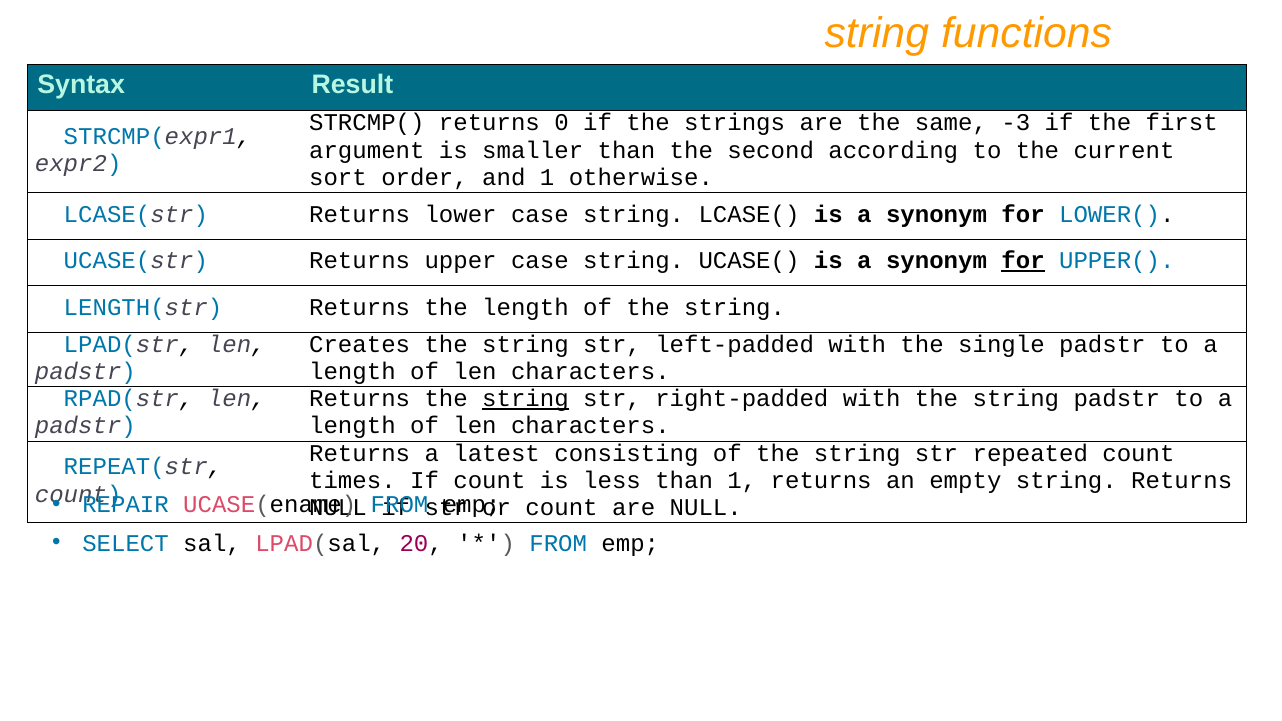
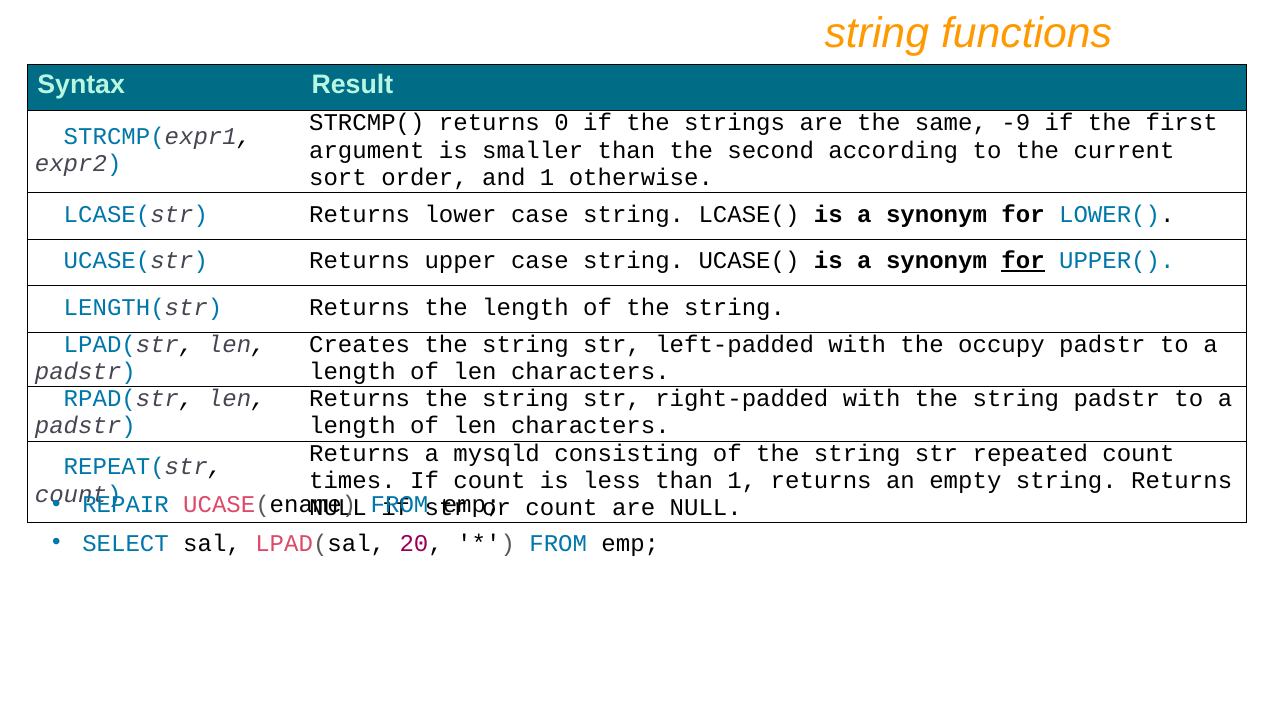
-3: -3 -> -9 (1016, 123)
single: single -> occupy (1001, 344)
string underline: present -> none (525, 399)
latest: latest -> mysqld (497, 453)
